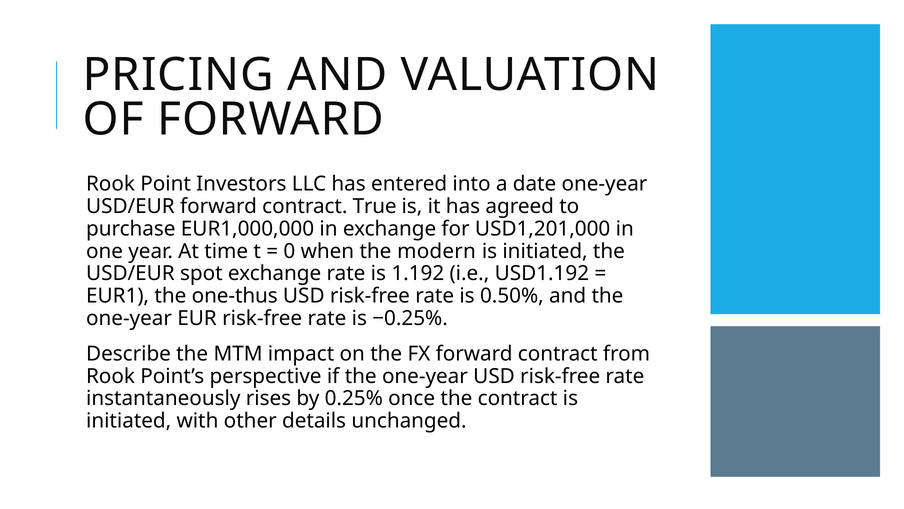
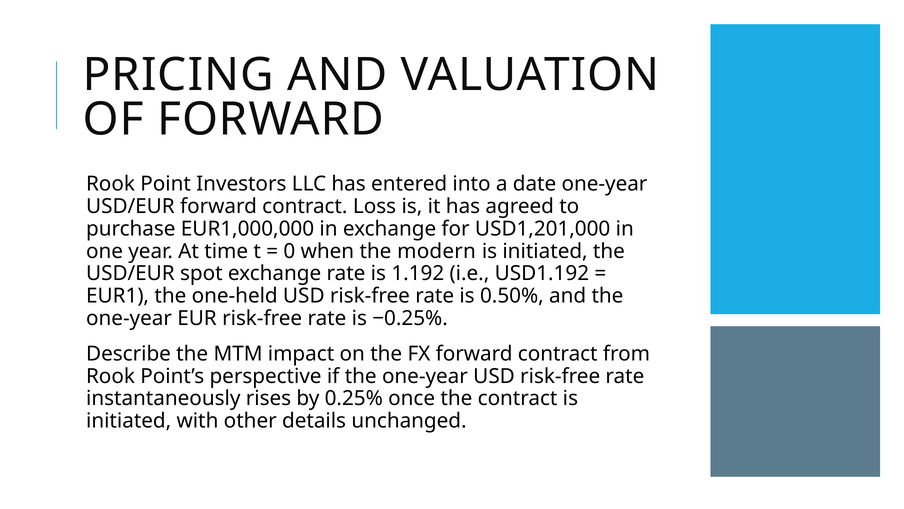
True: True -> Loss (375, 206)
one-thus: one-thus -> one-held (235, 296)
